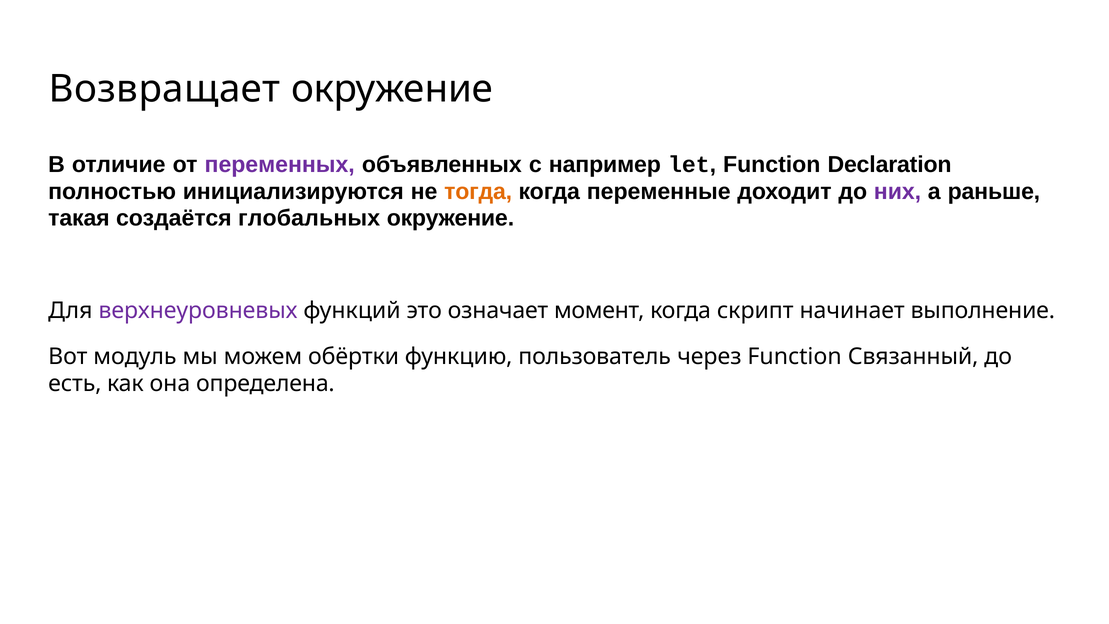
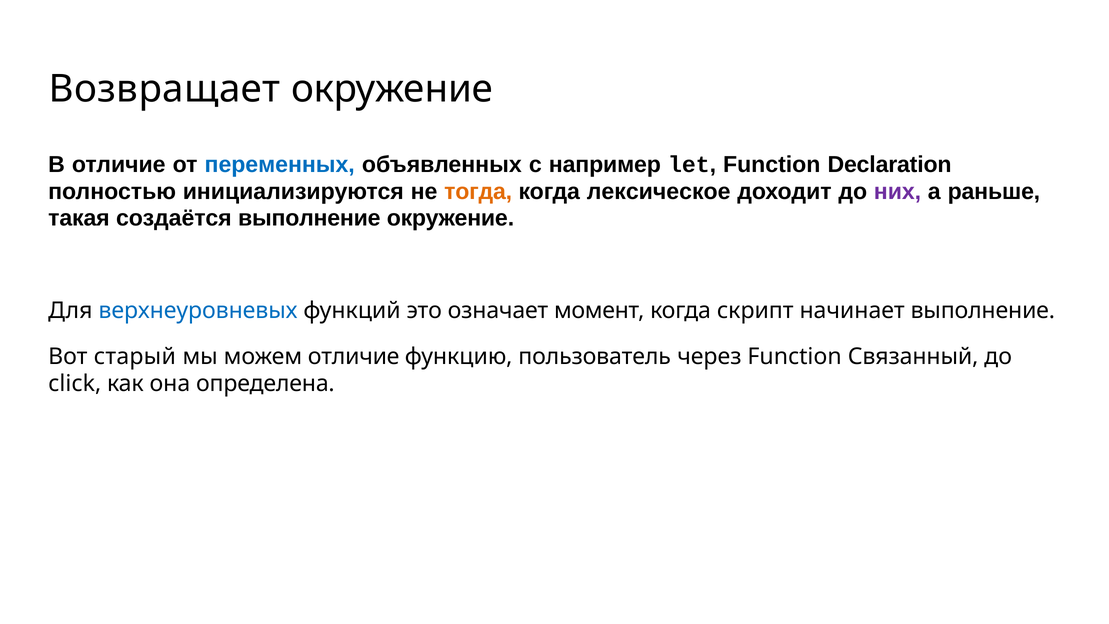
переменных colour: purple -> blue (280, 165)
переменные: переменные -> лексическое (659, 191)
создаётся глобальных: глобальных -> выполнение (309, 218)
верхнеуровневых colour: purple -> blue (198, 311)
модуль: модуль -> старый (135, 357)
можем обёртки: обёртки -> отличие (354, 357)
есть: есть -> click (75, 383)
